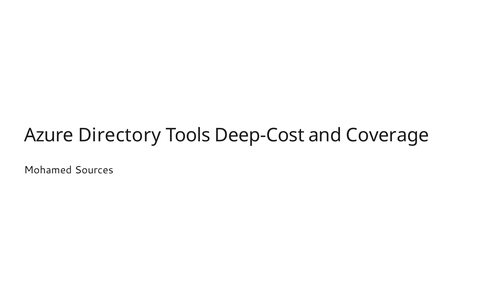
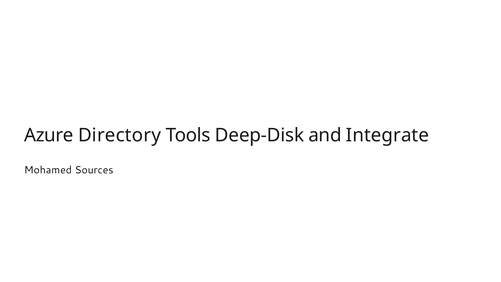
Deep-Cost: Deep-Cost -> Deep-Disk (260, 135)
Coverage: Coverage -> Integrate (387, 135)
